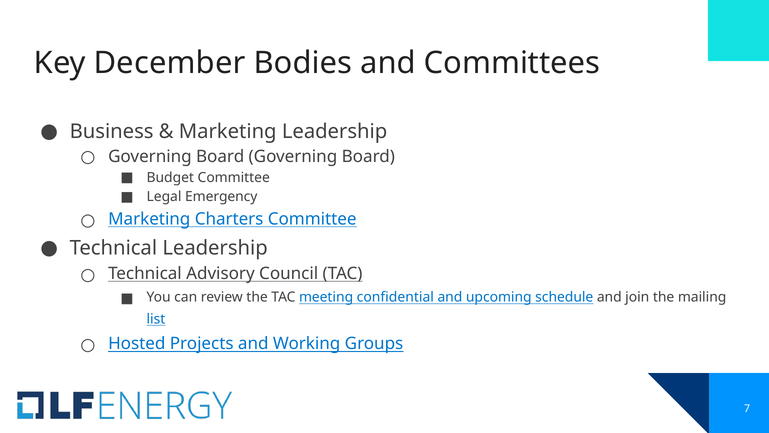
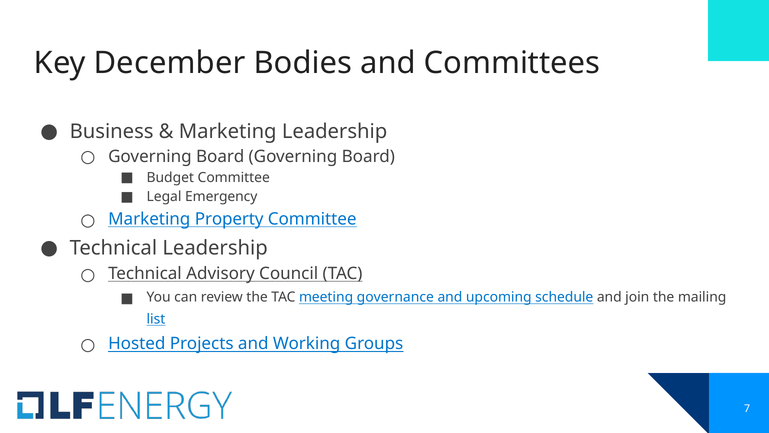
Charters: Charters -> Property (229, 219)
confidential: confidential -> governance (395, 297)
